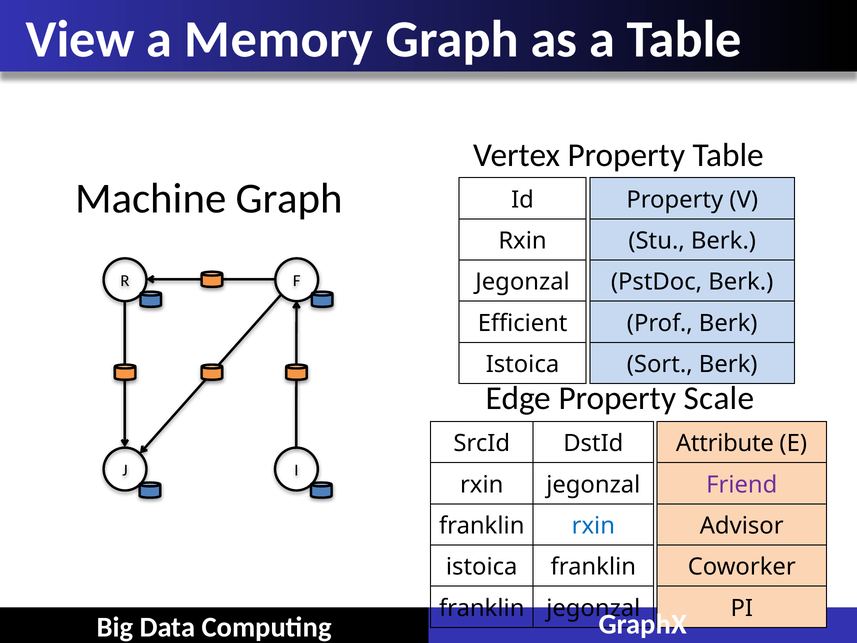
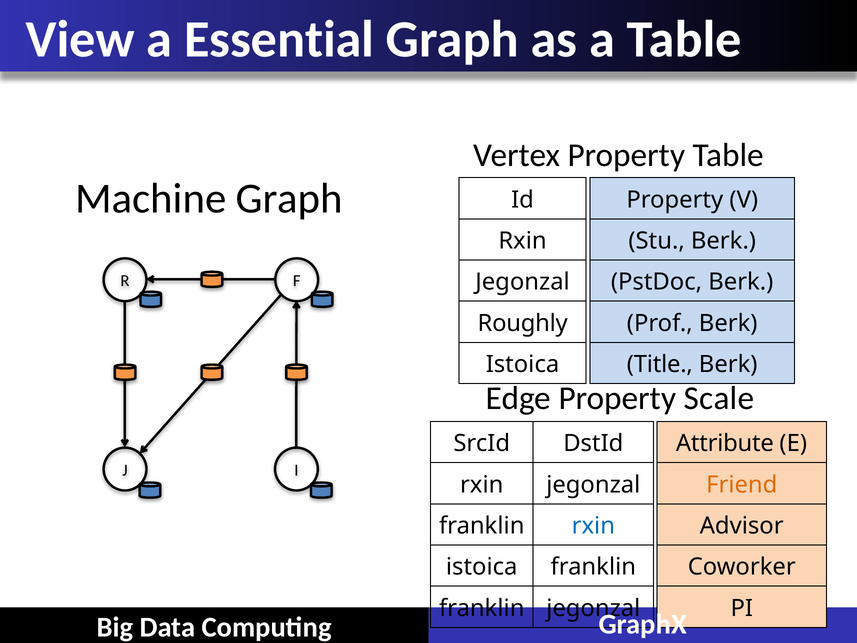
Memory: Memory -> Essential (279, 39)
Efficient: Efficient -> Roughly (523, 323)
Sort: Sort -> Title (660, 364)
Friend colour: purple -> orange (742, 485)
